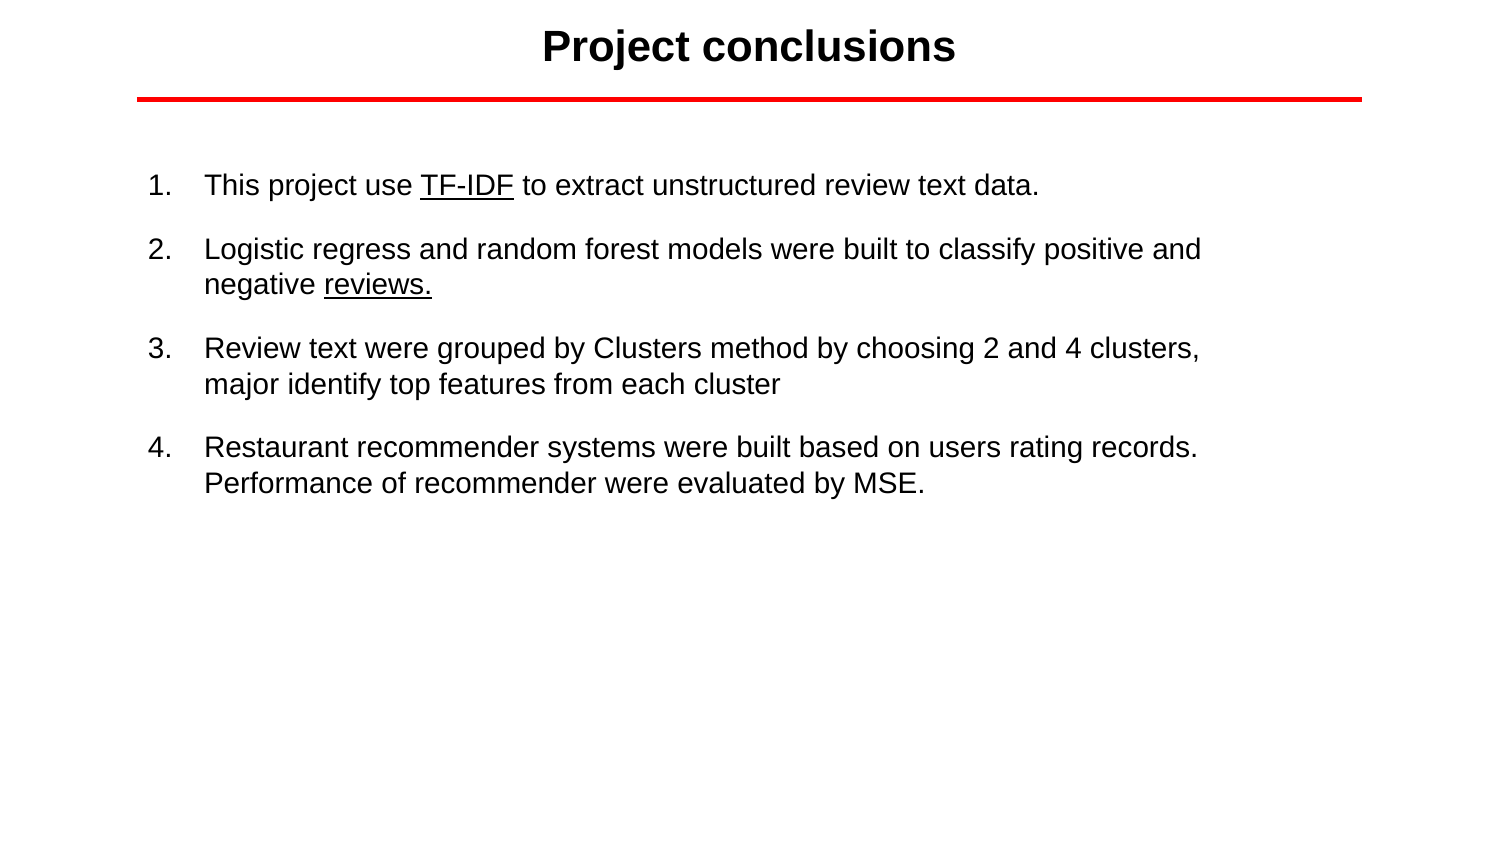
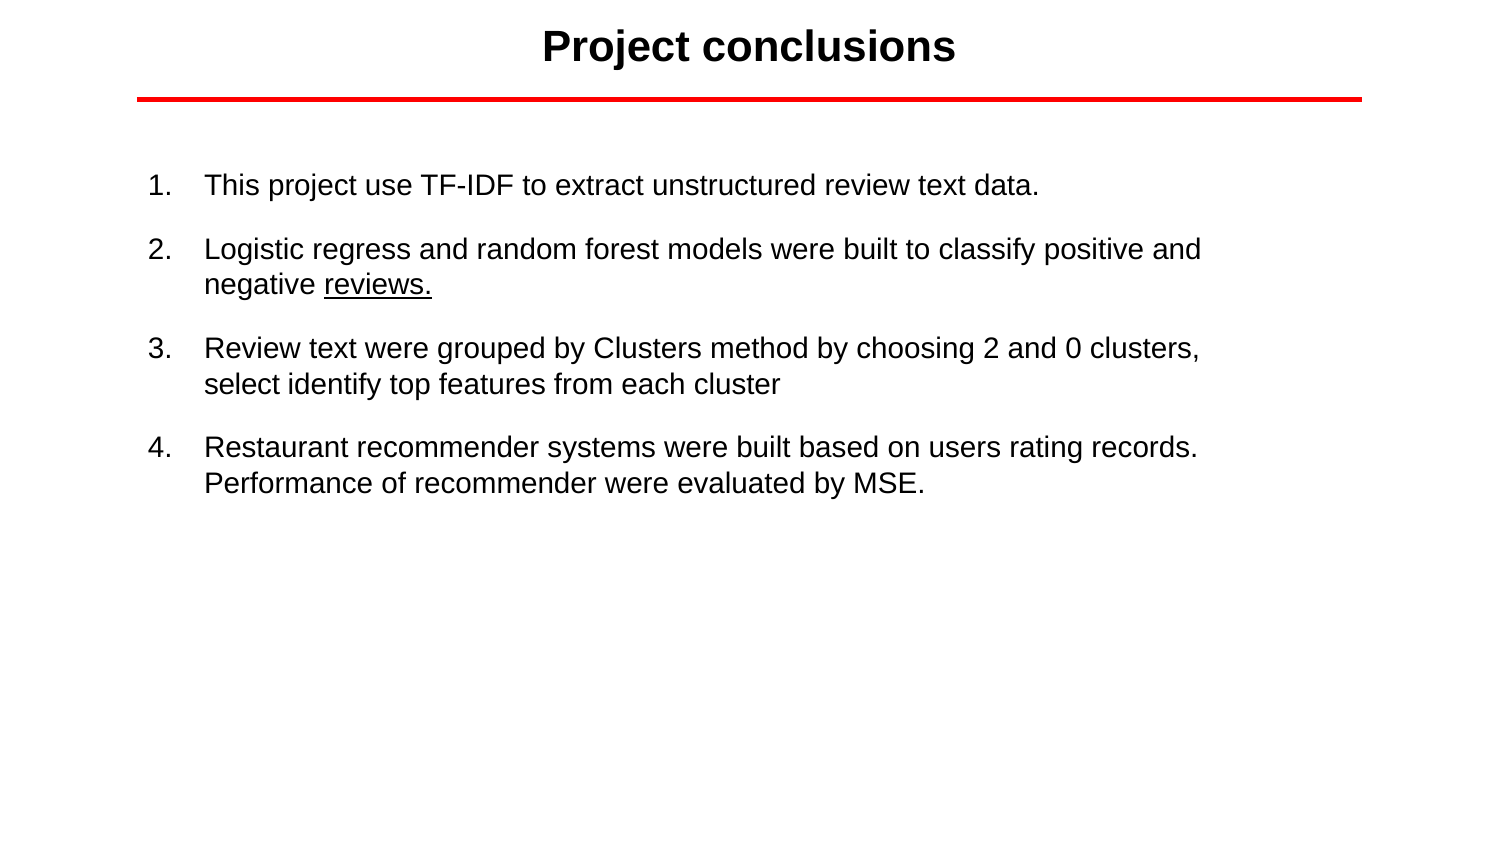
TF-IDF underline: present -> none (467, 186)
and 4: 4 -> 0 (1074, 349)
major: major -> select (242, 385)
